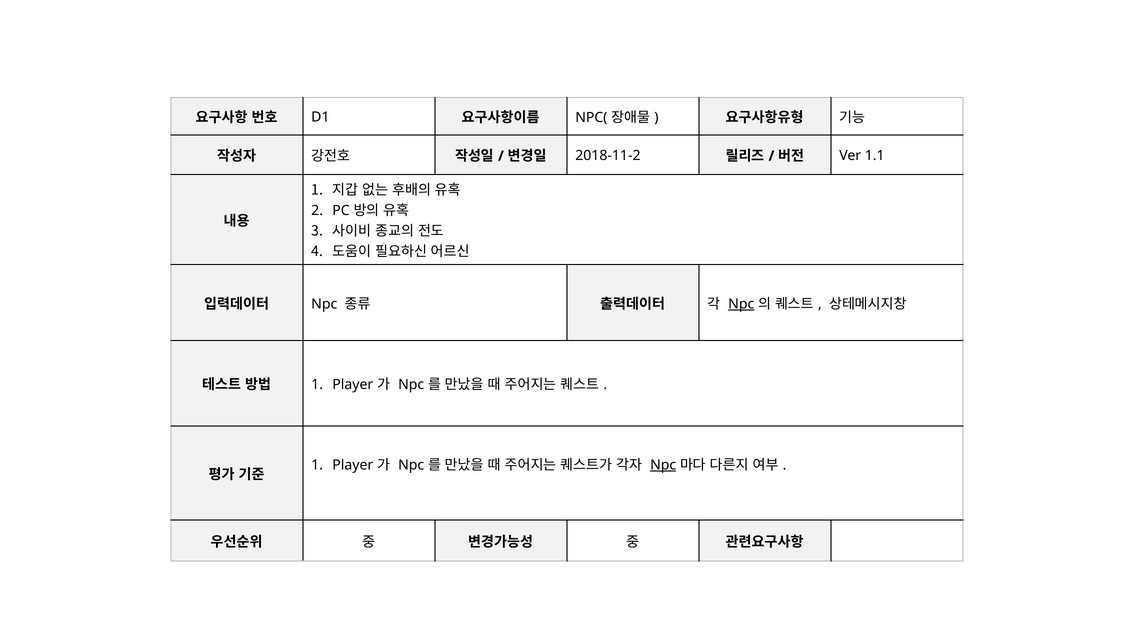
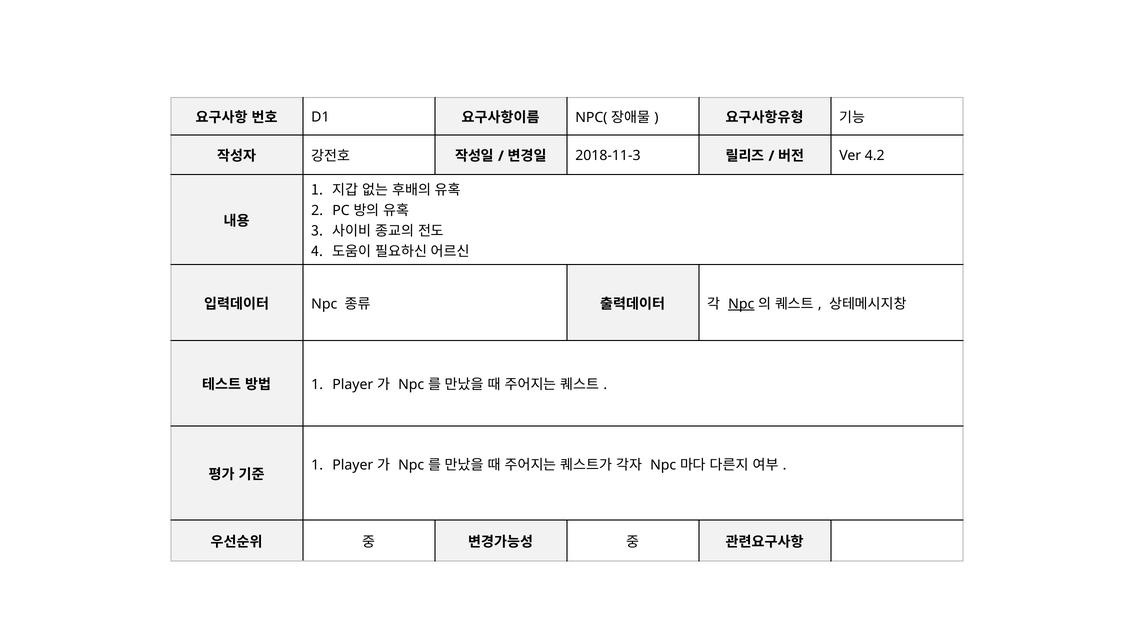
2018-11-2: 2018-11-2 -> 2018-11-3 (608, 155)
1.1: 1.1 -> 4.2 (875, 155)
Npc underline: present -> none (663, 465)
